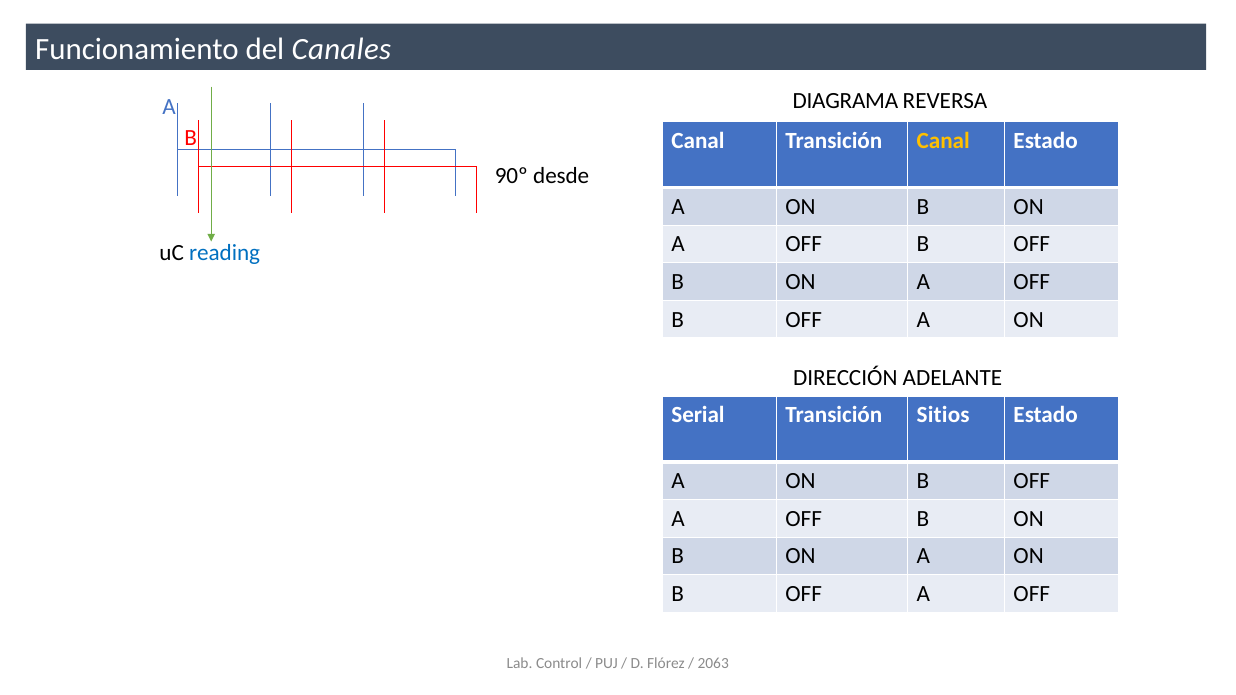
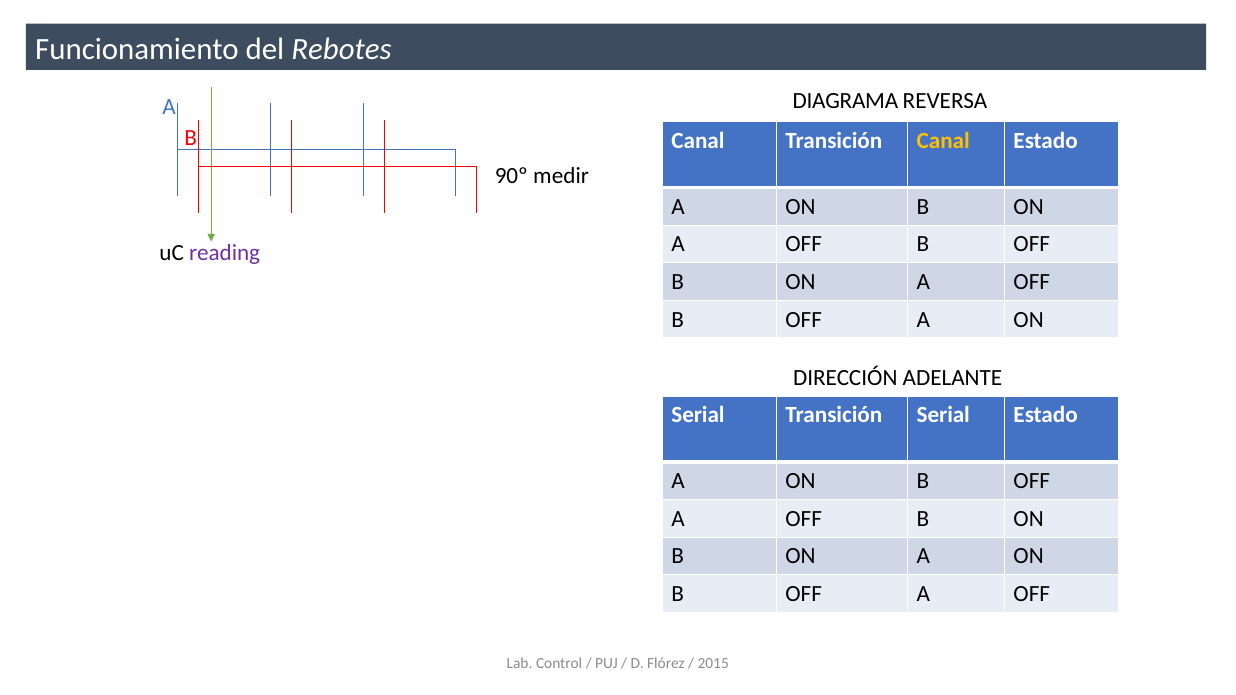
Canales: Canales -> Rebotes (342, 49)
desde: desde -> medir (561, 176)
reading colour: blue -> purple (225, 253)
Transición Sitios: Sitios -> Serial (943, 415)
2063: 2063 -> 2015 (713, 664)
